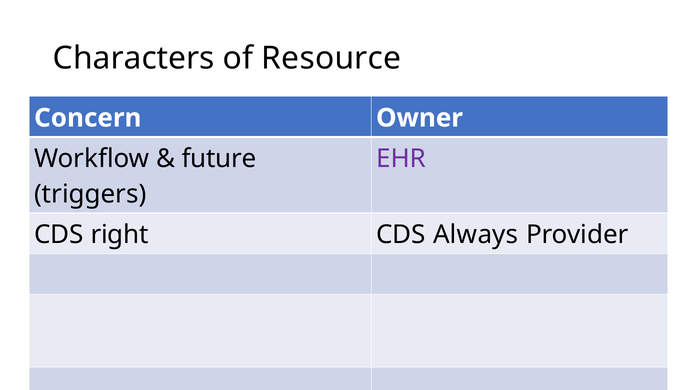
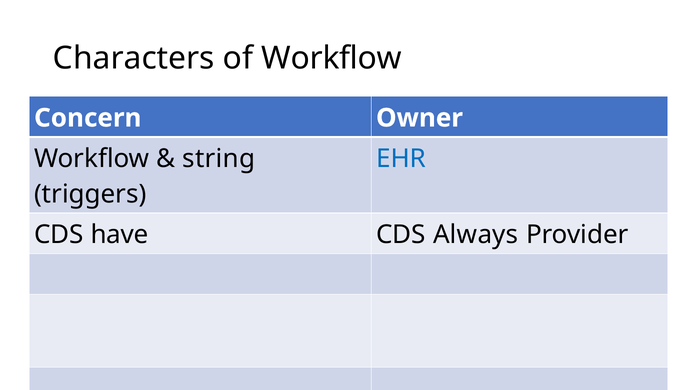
of Resource: Resource -> Workflow (332, 58)
future: future -> string (219, 159)
EHR colour: purple -> blue (401, 159)
right: right -> have (119, 235)
